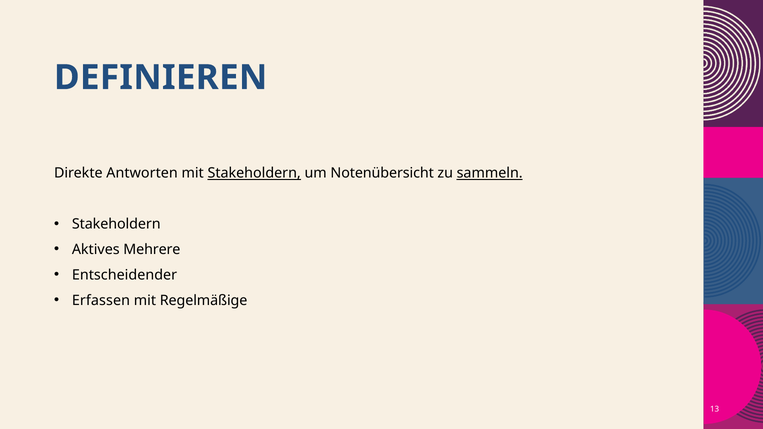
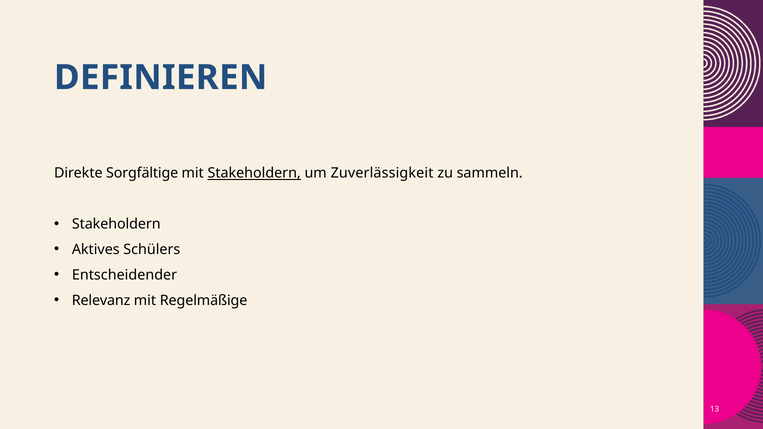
Antworten: Antworten -> Sorgfältige (142, 173)
Notenübersicht: Notenübersicht -> Zuverlässigkeit (382, 173)
sammeln underline: present -> none (490, 173)
Mehrere: Mehrere -> Schülers (152, 250)
Erfassen: Erfassen -> Relevanz (101, 301)
